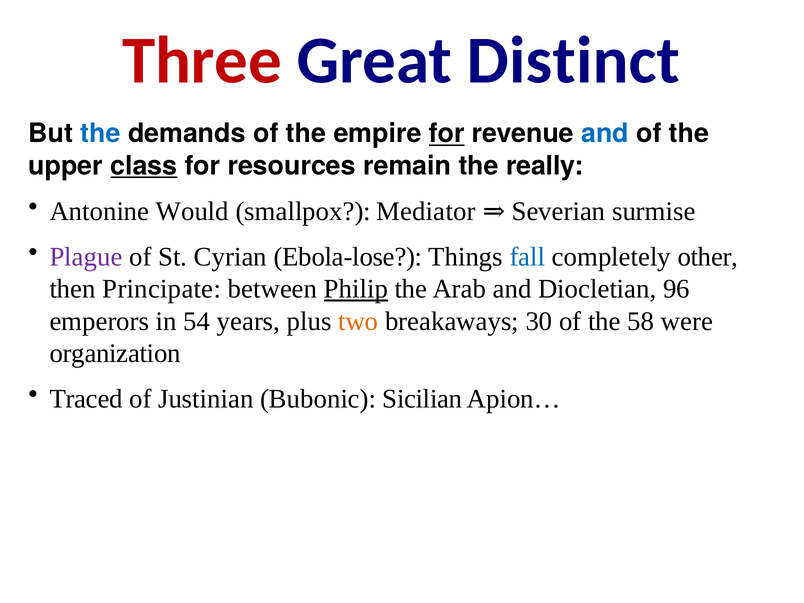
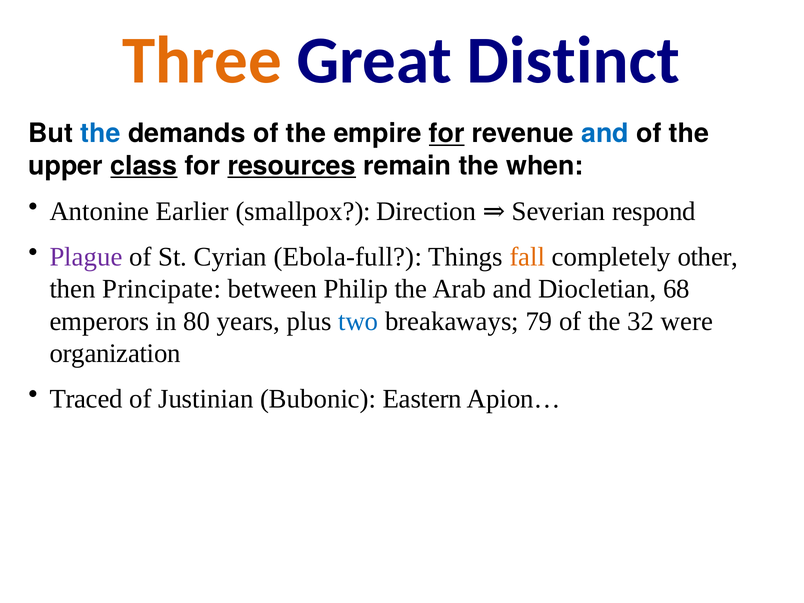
Three colour: red -> orange (202, 61)
resources underline: none -> present (292, 166)
really: really -> when (545, 166)
Would: Would -> Earlier (192, 211)
Mediator: Mediator -> Direction (426, 211)
surmise: surmise -> respond (654, 211)
Ebola-lose: Ebola-lose -> Ebola-full (348, 257)
fall colour: blue -> orange (527, 257)
Philip underline: present -> none (356, 289)
96: 96 -> 68 (676, 289)
54: 54 -> 80 (197, 321)
two colour: orange -> blue (358, 321)
30: 30 -> 79 (539, 321)
58: 58 -> 32 (641, 321)
Sicilian: Sicilian -> Eastern (422, 399)
